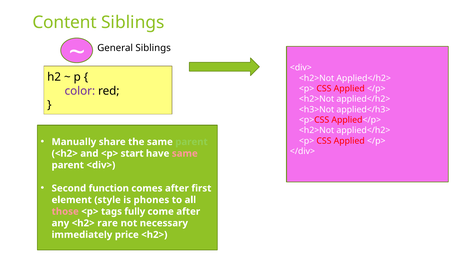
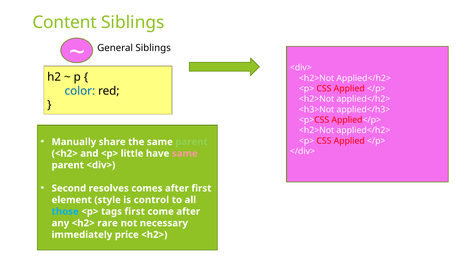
color colour: purple -> blue (80, 91)
start: start -> little (132, 153)
function: function -> resolves (109, 188)
phones: phones -> control (151, 200)
those colour: pink -> light blue (65, 211)
tags fully: fully -> first (135, 211)
